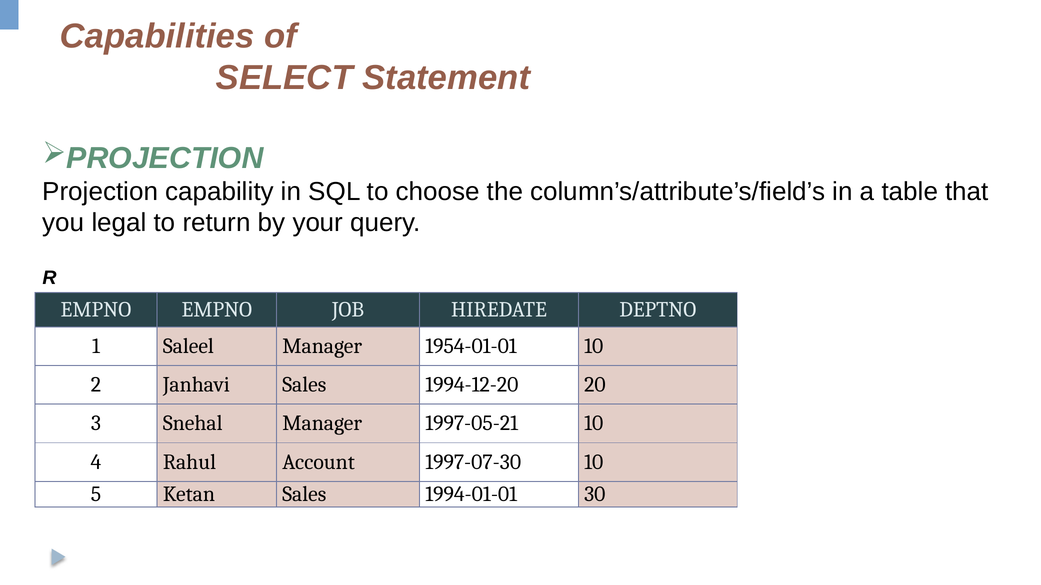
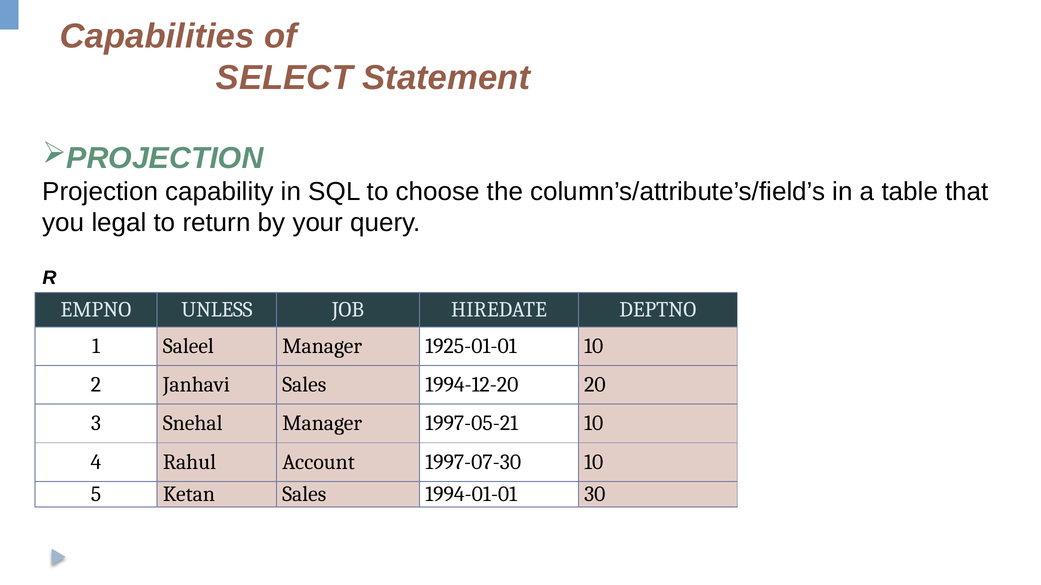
EMPNO EMPNO: EMPNO -> UNLESS (217, 310)
1954-01-01: 1954-01-01 -> 1925-01-01 (471, 346)
